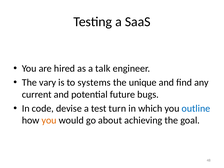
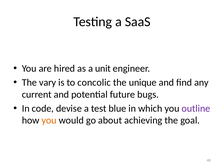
talk: talk -> unit (103, 69)
systems: systems -> concolic (94, 82)
turn: turn -> blue (117, 108)
outline colour: blue -> purple (196, 108)
